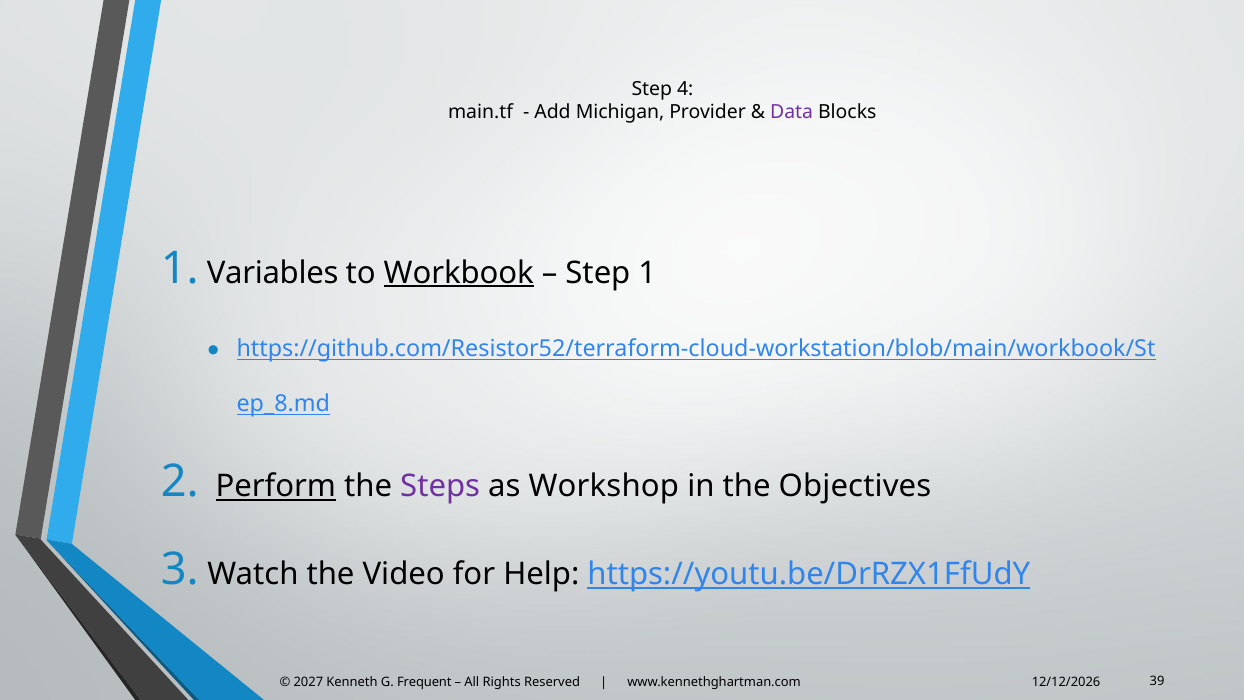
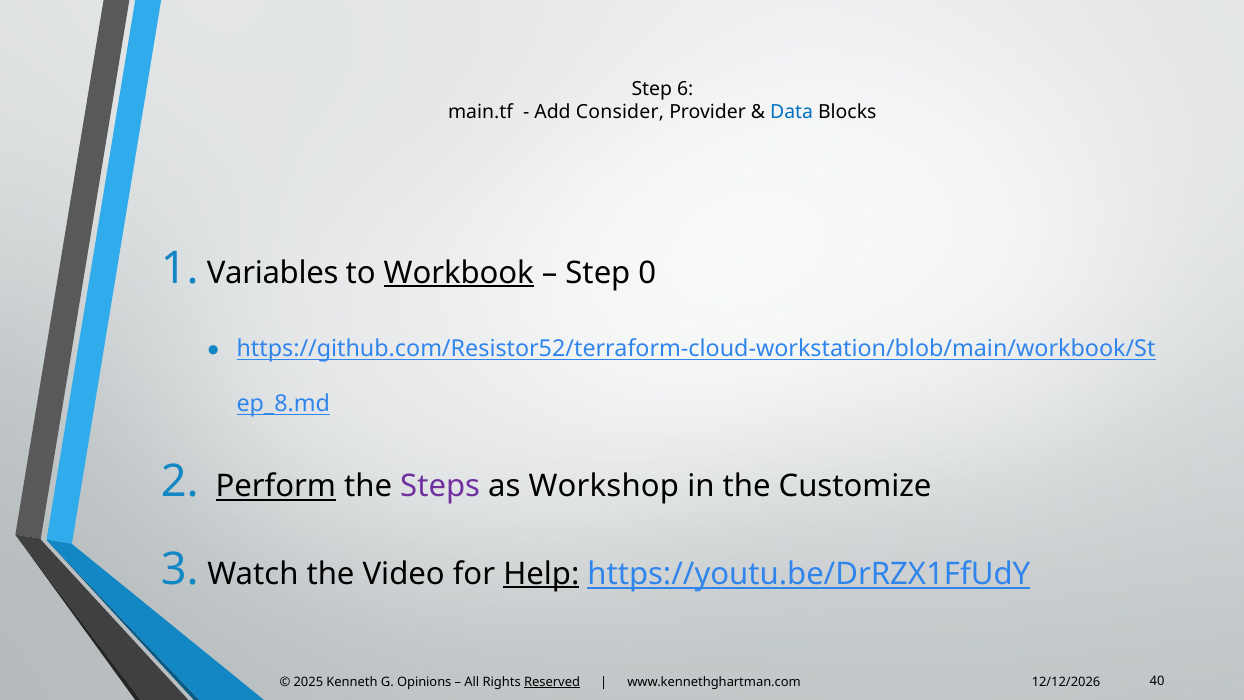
4: 4 -> 6 (685, 89)
Michigan: Michigan -> Consider (620, 112)
Data colour: purple -> blue (792, 112)
Step 1: 1 -> 0 (647, 273)
Objectives: Objectives -> Customize (855, 486)
Help underline: none -> present (541, 574)
39: 39 -> 40 (1157, 681)
2027: 2027 -> 2025 (308, 682)
Frequent: Frequent -> Opinions (424, 682)
Reserved underline: none -> present (552, 682)
